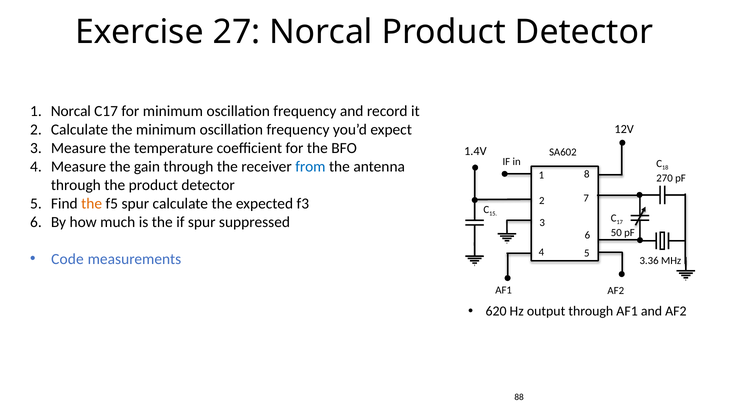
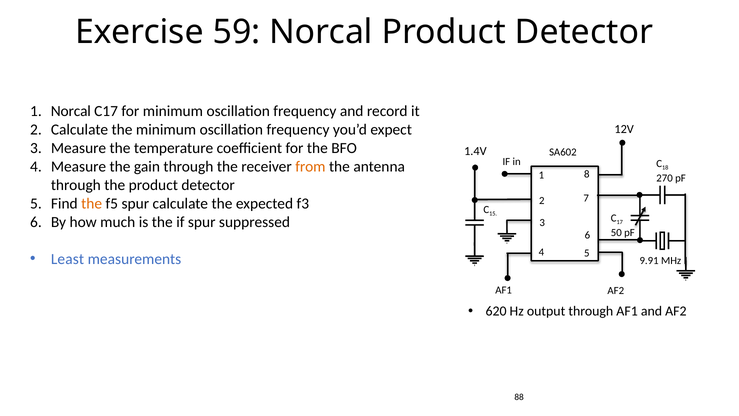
27: 27 -> 59 (237, 32)
from colour: blue -> orange (310, 167)
Code: Code -> Least (67, 259)
3.36: 3.36 -> 9.91 (649, 260)
